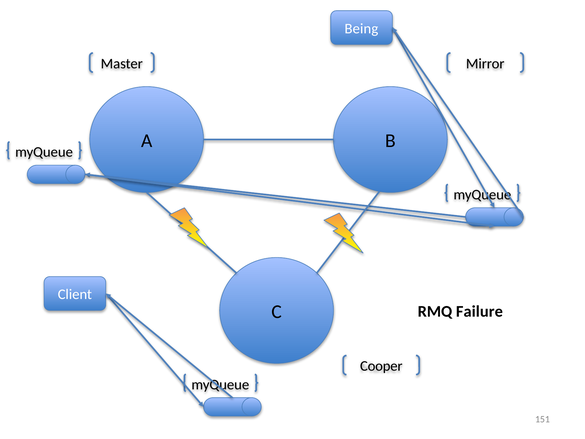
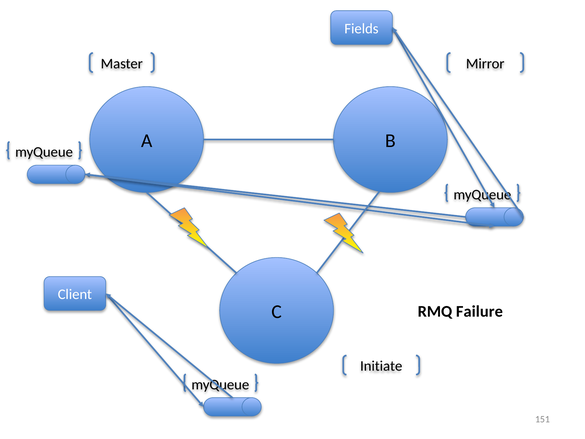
Being: Being -> Fields (361, 29)
Cooper: Cooper -> Initiate (381, 366)
